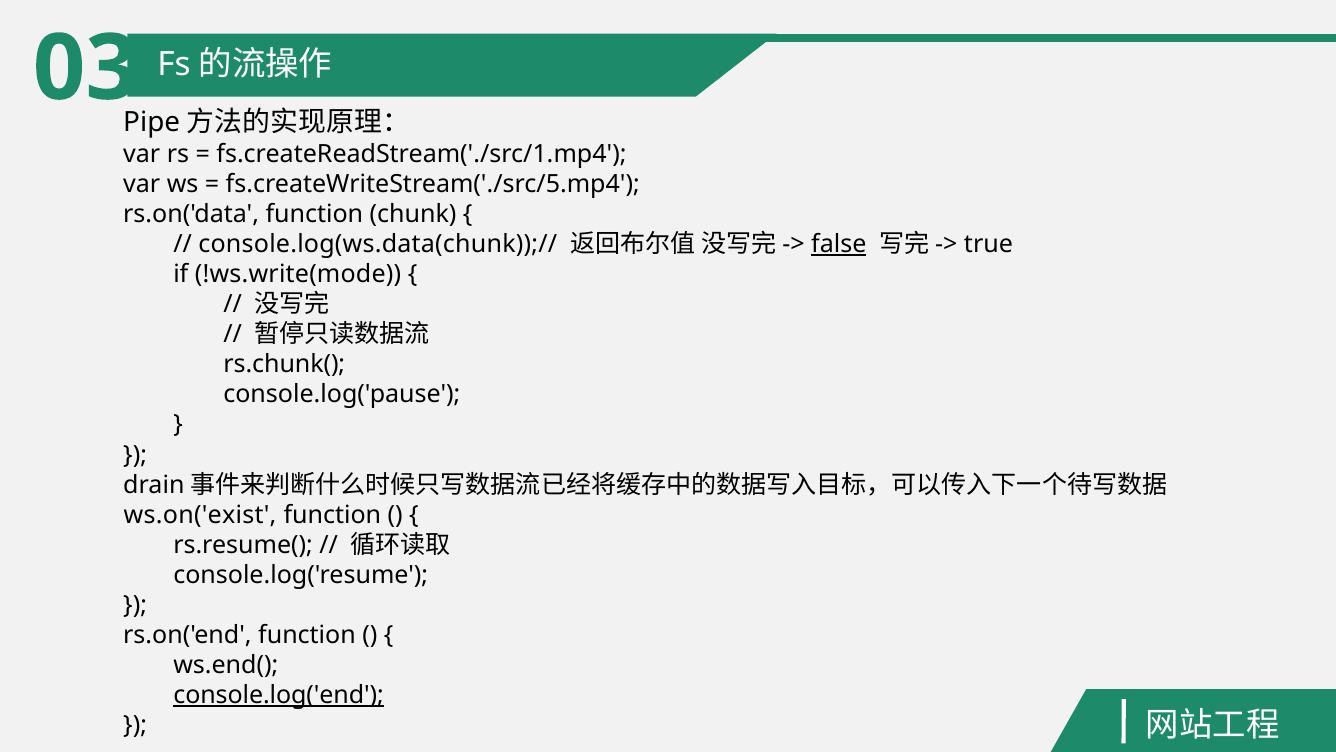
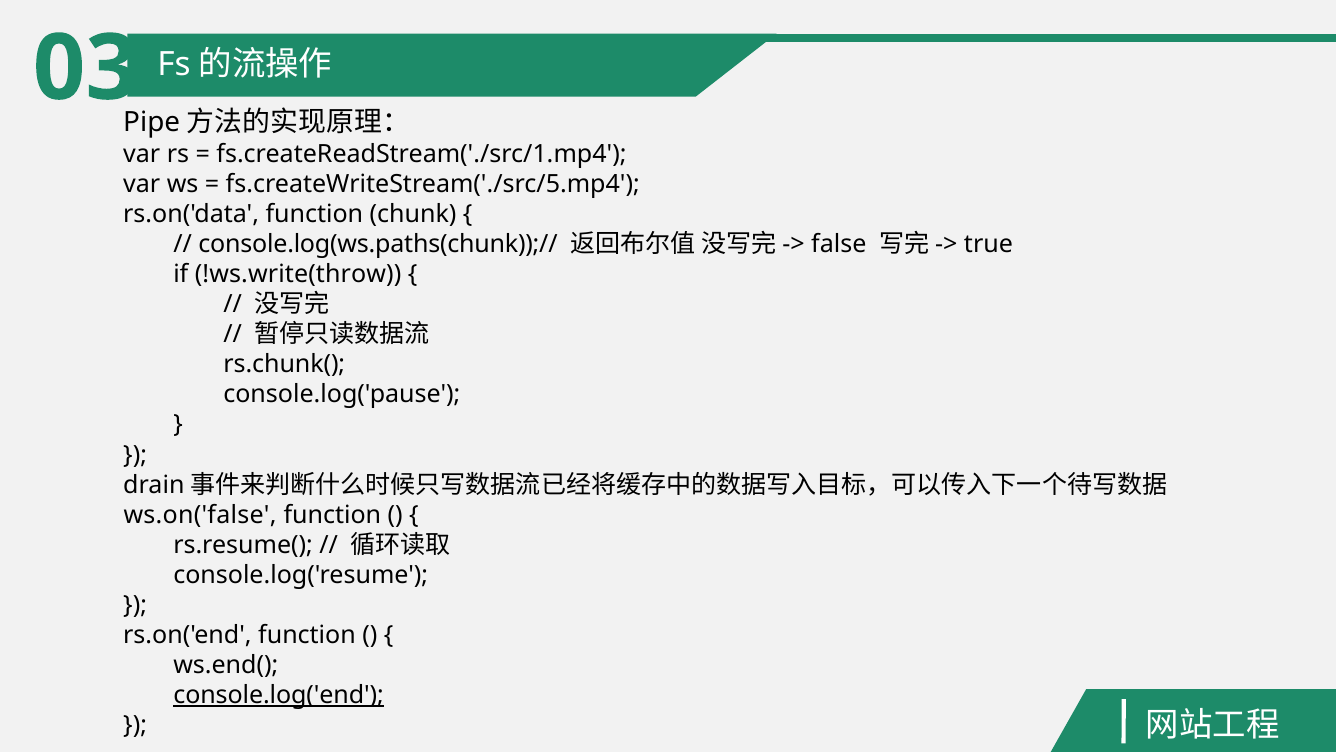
console.log(ws.data(chunk));//: console.log(ws.data(chunk));// -> console.log(ws.paths(chunk));// (378, 244)
false underline: present -> none (839, 244)
!ws.write(mode: !ws.write(mode -> !ws.write(throw (298, 274)
ws.on('exist: ws.on('exist -> ws.on('false (200, 515)
